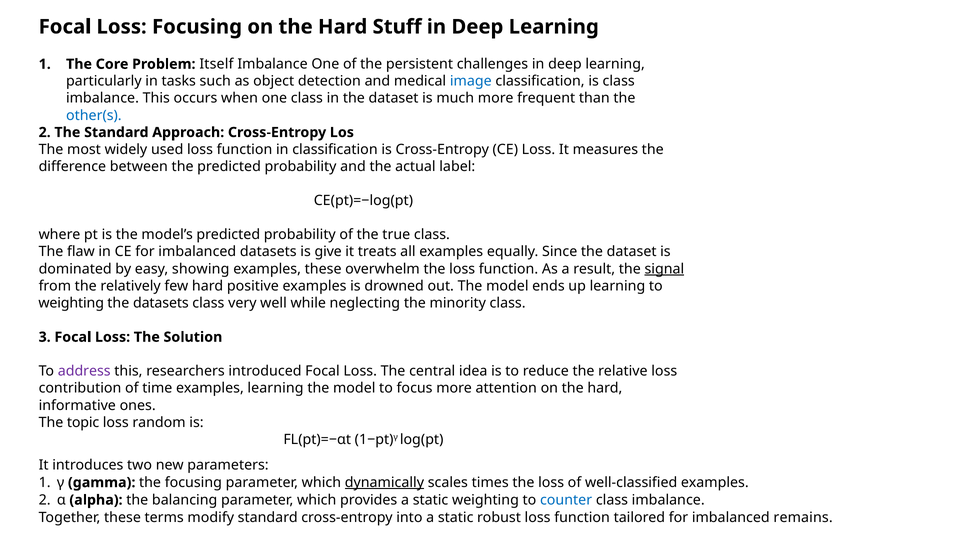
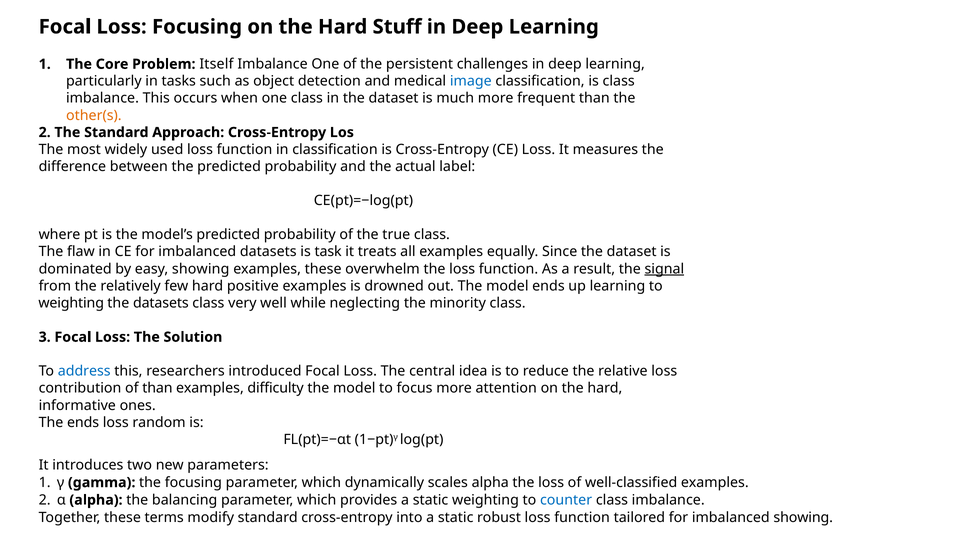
other(s colour: blue -> orange (94, 115)
give: give -> task (328, 252)
address colour: purple -> blue (84, 371)
of time: time -> than (157, 389)
examples learning: learning -> difficulty (276, 389)
The topic: topic -> ends (83, 423)
dynamically underline: present -> none (384, 483)
scales times: times -> alpha (490, 483)
imbalanced remains: remains -> showing (803, 518)
